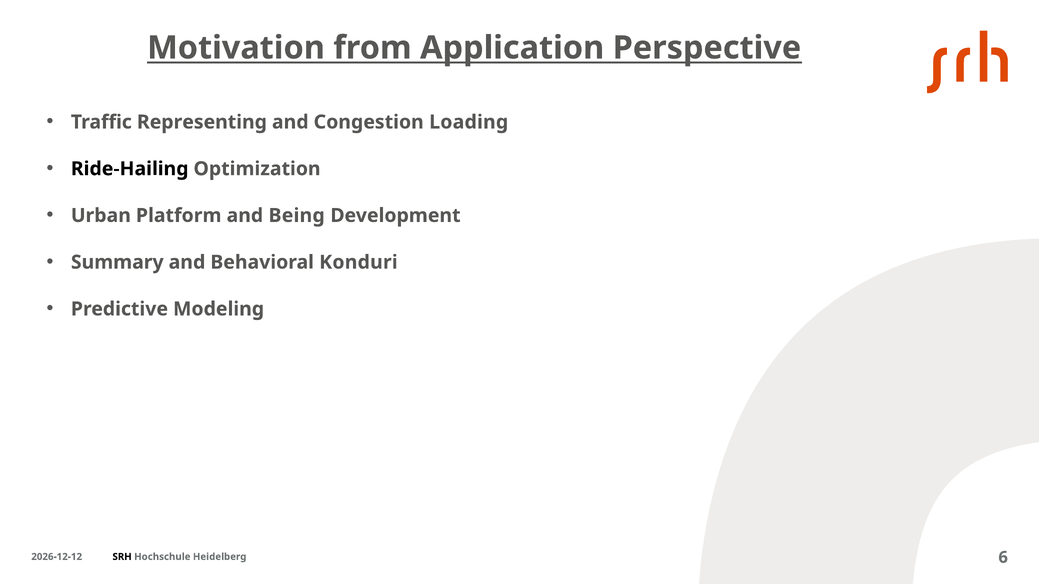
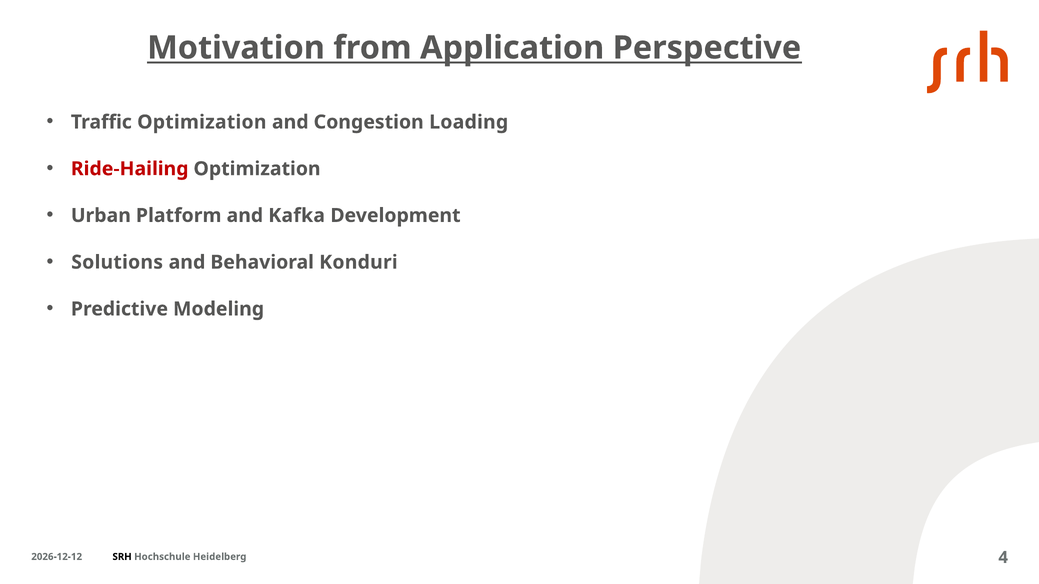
Traffic Representing: Representing -> Optimization (202, 122)
Ride-Hailing colour: black -> red (130, 169)
Being: Being -> Kafka (297, 216)
Summary: Summary -> Solutions (117, 262)
6: 6 -> 4 (1003, 558)
